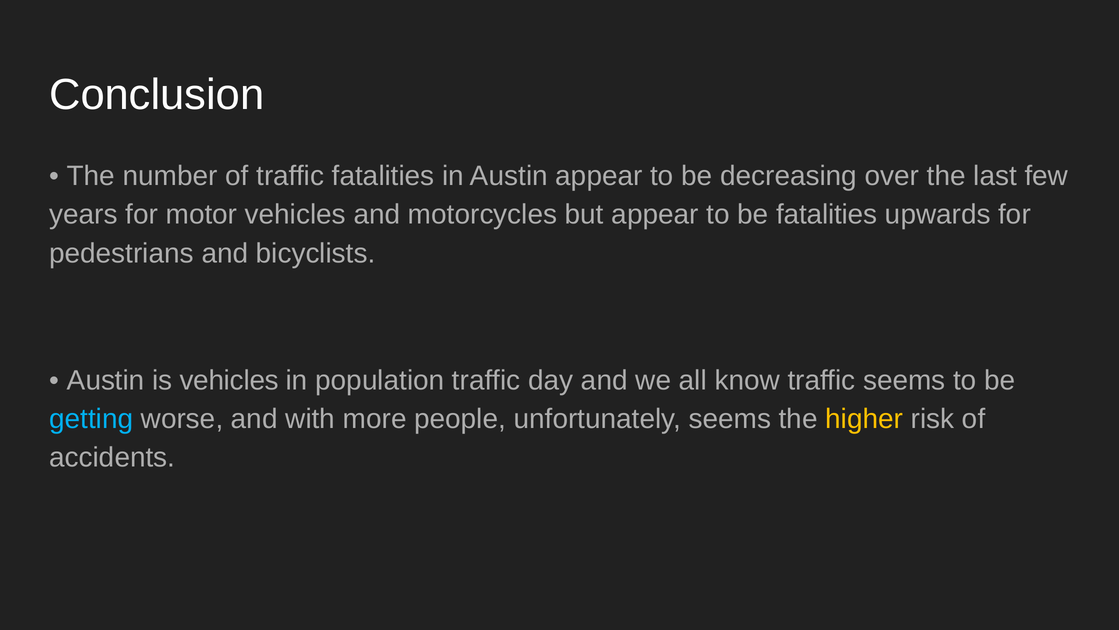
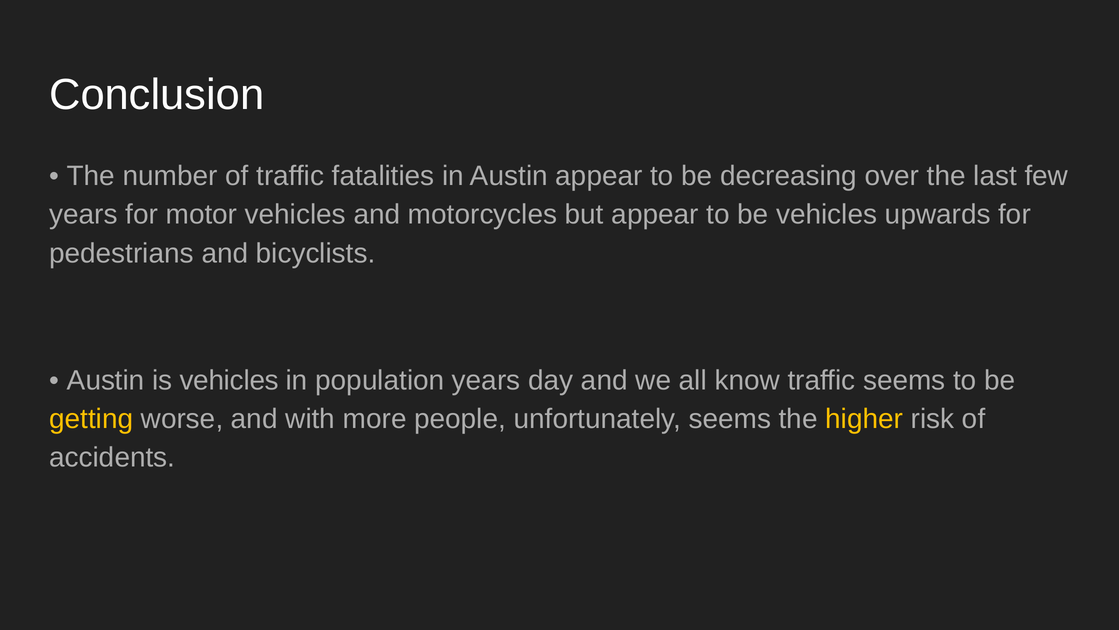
be fatalities: fatalities -> vehicles (827, 215)
population traffic: traffic -> years (486, 380)
getting colour: light blue -> yellow (91, 419)
